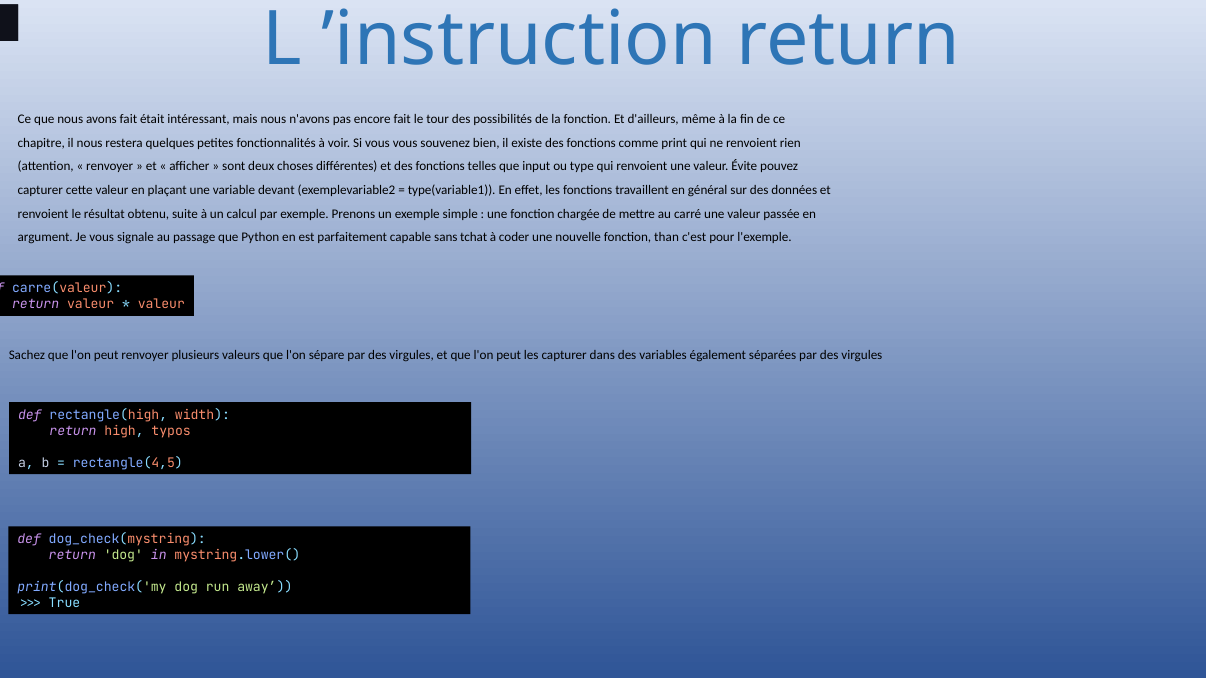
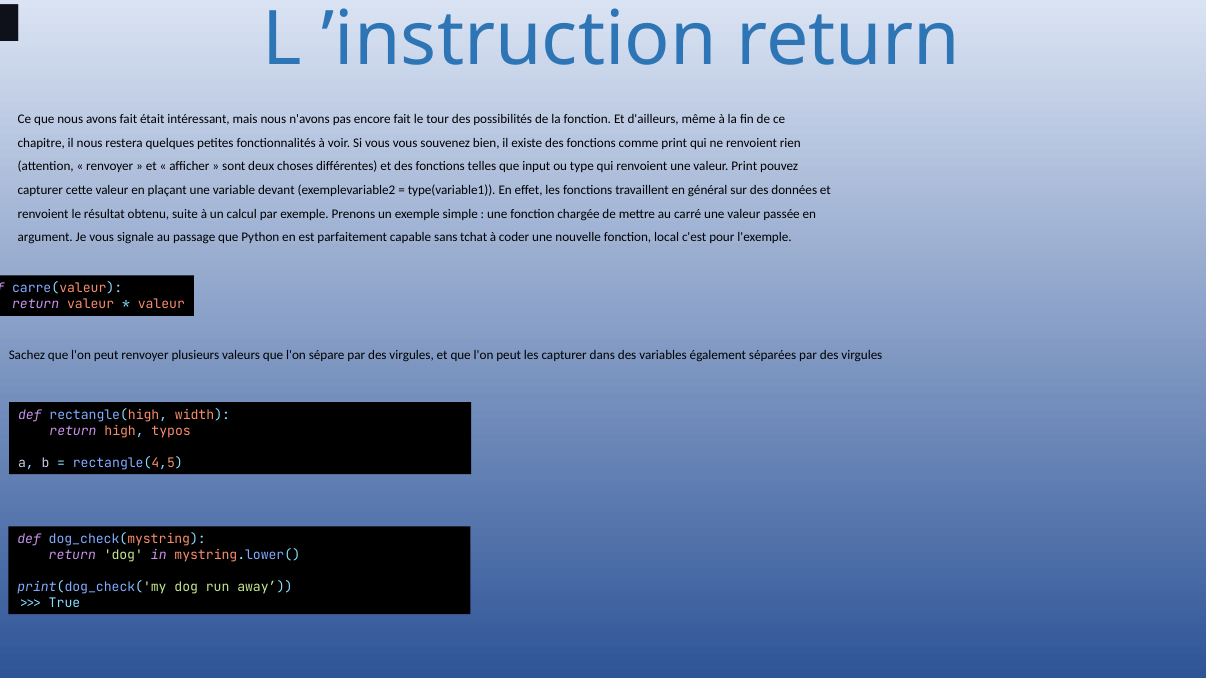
valeur Évite: Évite -> Print (744, 167)
than: than -> local (667, 238)
